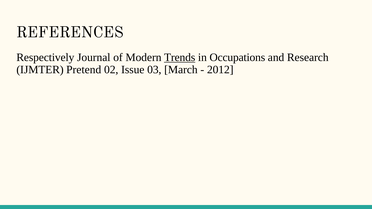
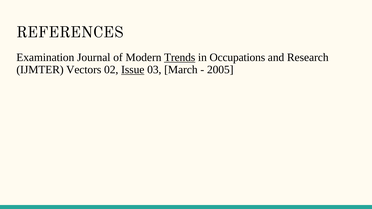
Respectively: Respectively -> Examination (45, 57)
Pretend: Pretend -> Vectors (84, 70)
Issue underline: none -> present (133, 70)
2012: 2012 -> 2005 (220, 70)
